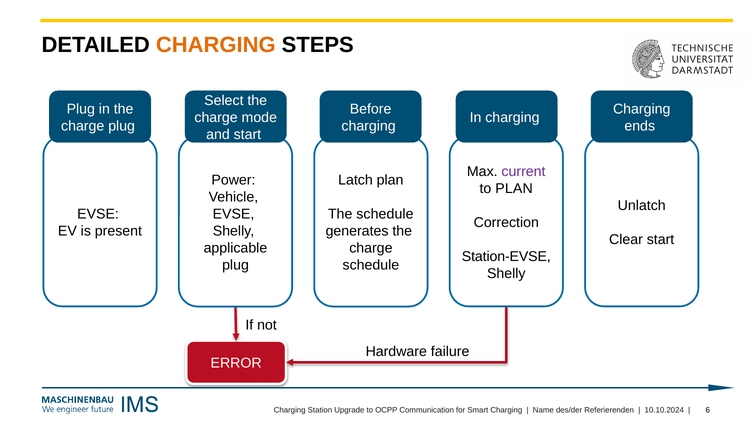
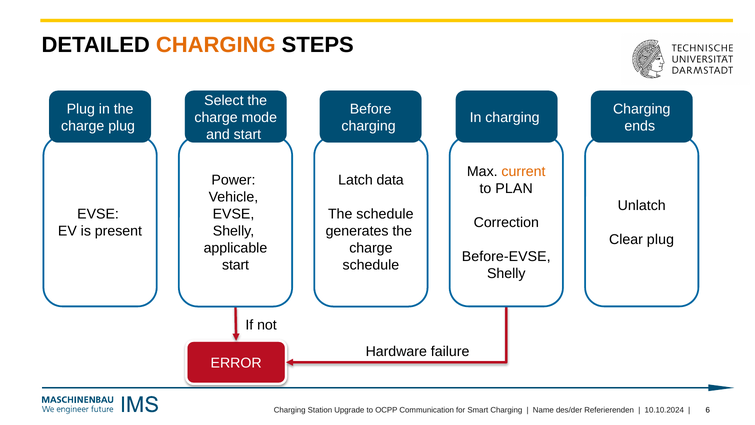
current colour: purple -> orange (524, 171)
Latch plan: plan -> data (390, 180)
Clear start: start -> plug (660, 239)
Station-EVSE: Station-EVSE -> Before-EVSE (506, 256)
plug: plug -> start (236, 265)
